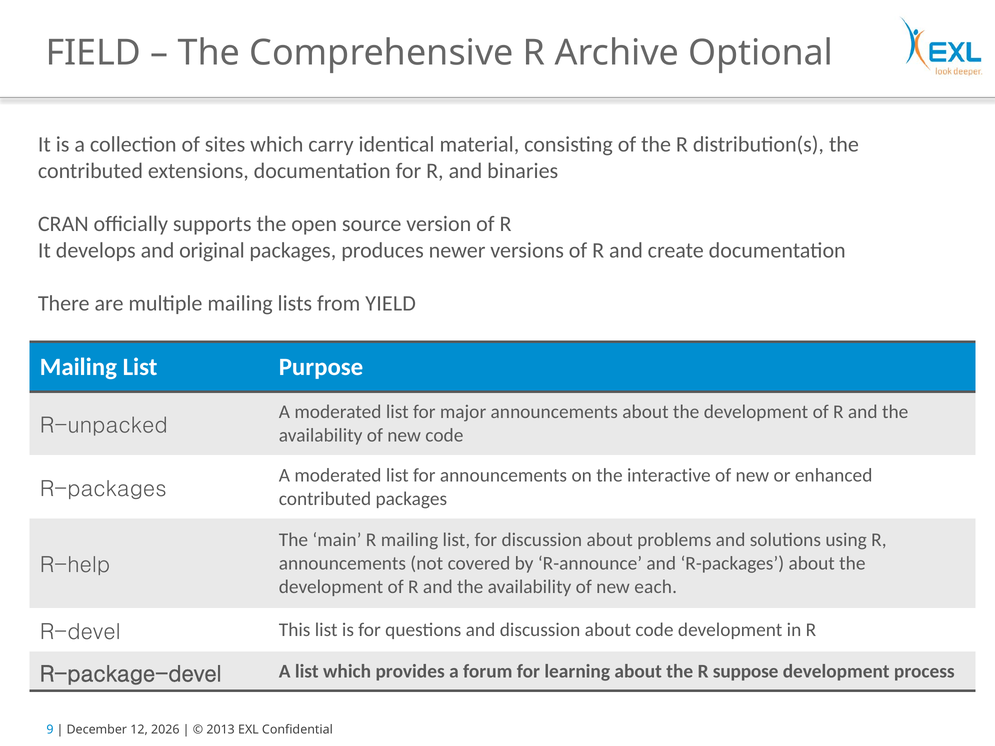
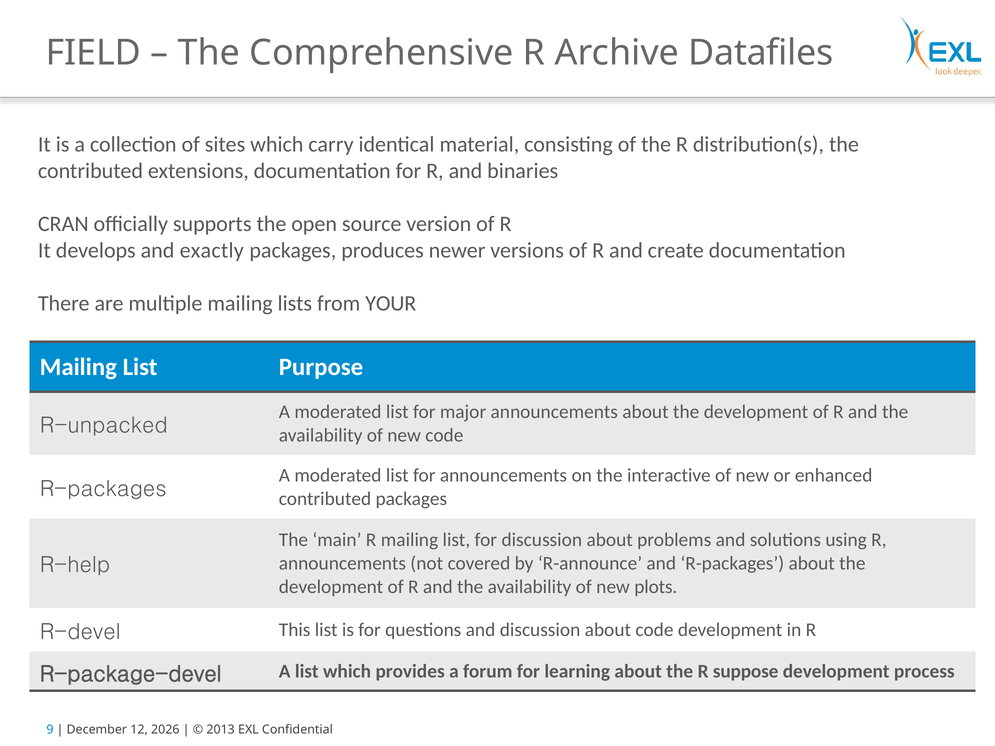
Optional: Optional -> Datafiles (761, 53)
original: original -> exactly (212, 251)
YIELD: YIELD -> YOUR (391, 304)
each: each -> plots (656, 587)
